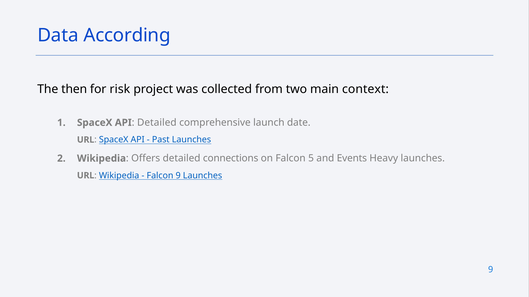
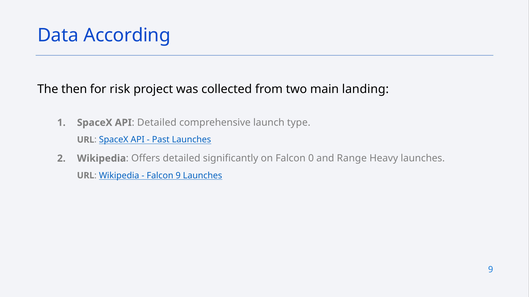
context: context -> landing (365, 89)
date: date -> type (299, 123)
connections: connections -> significantly (231, 159)
5: 5 -> 0 (311, 159)
Events: Events -> Range (352, 159)
